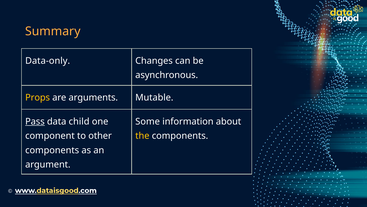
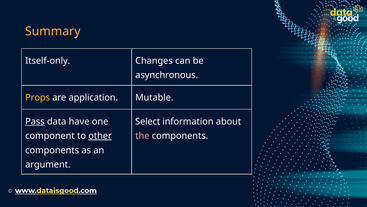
Data-only: Data-only -> Itself-only (48, 61)
arguments: arguments -> application (93, 97)
child: child -> have (79, 121)
Some: Some -> Select (148, 121)
other underline: none -> present (100, 136)
the colour: yellow -> pink (142, 136)
